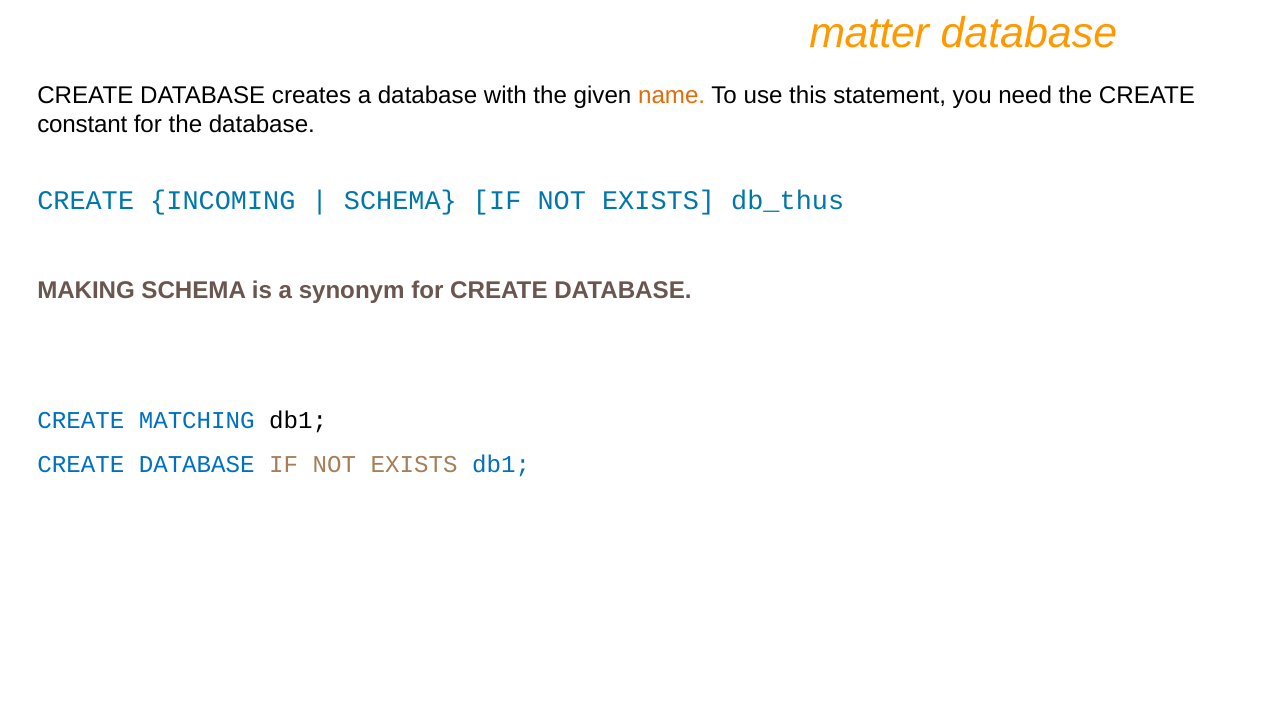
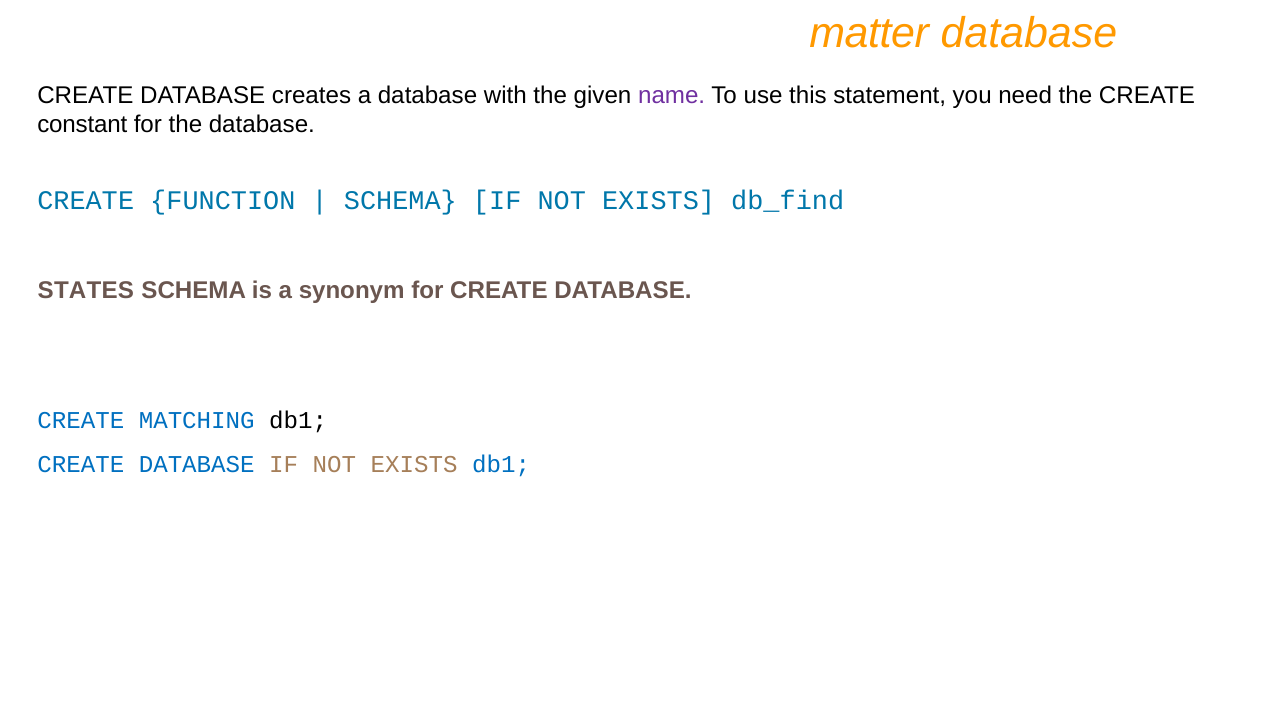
name colour: orange -> purple (672, 95)
INCOMING: INCOMING -> FUNCTION (223, 200)
db_thus: db_thus -> db_find (788, 200)
MAKING: MAKING -> STATES (86, 290)
